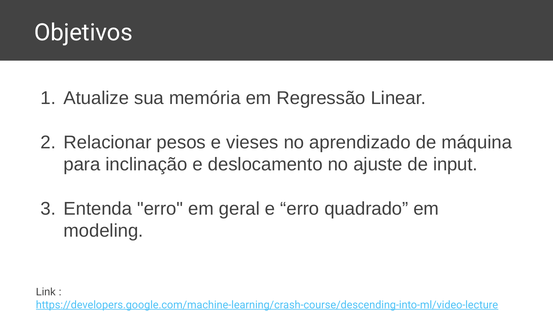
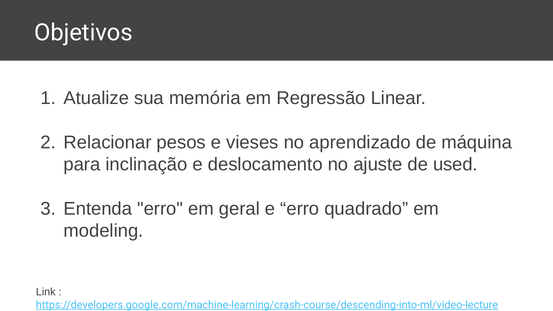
input: input -> used (455, 164)
